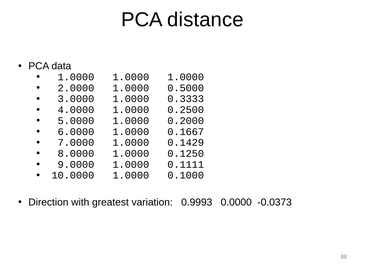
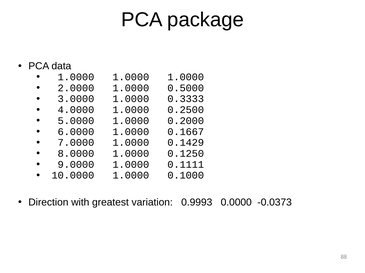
distance: distance -> package (206, 20)
